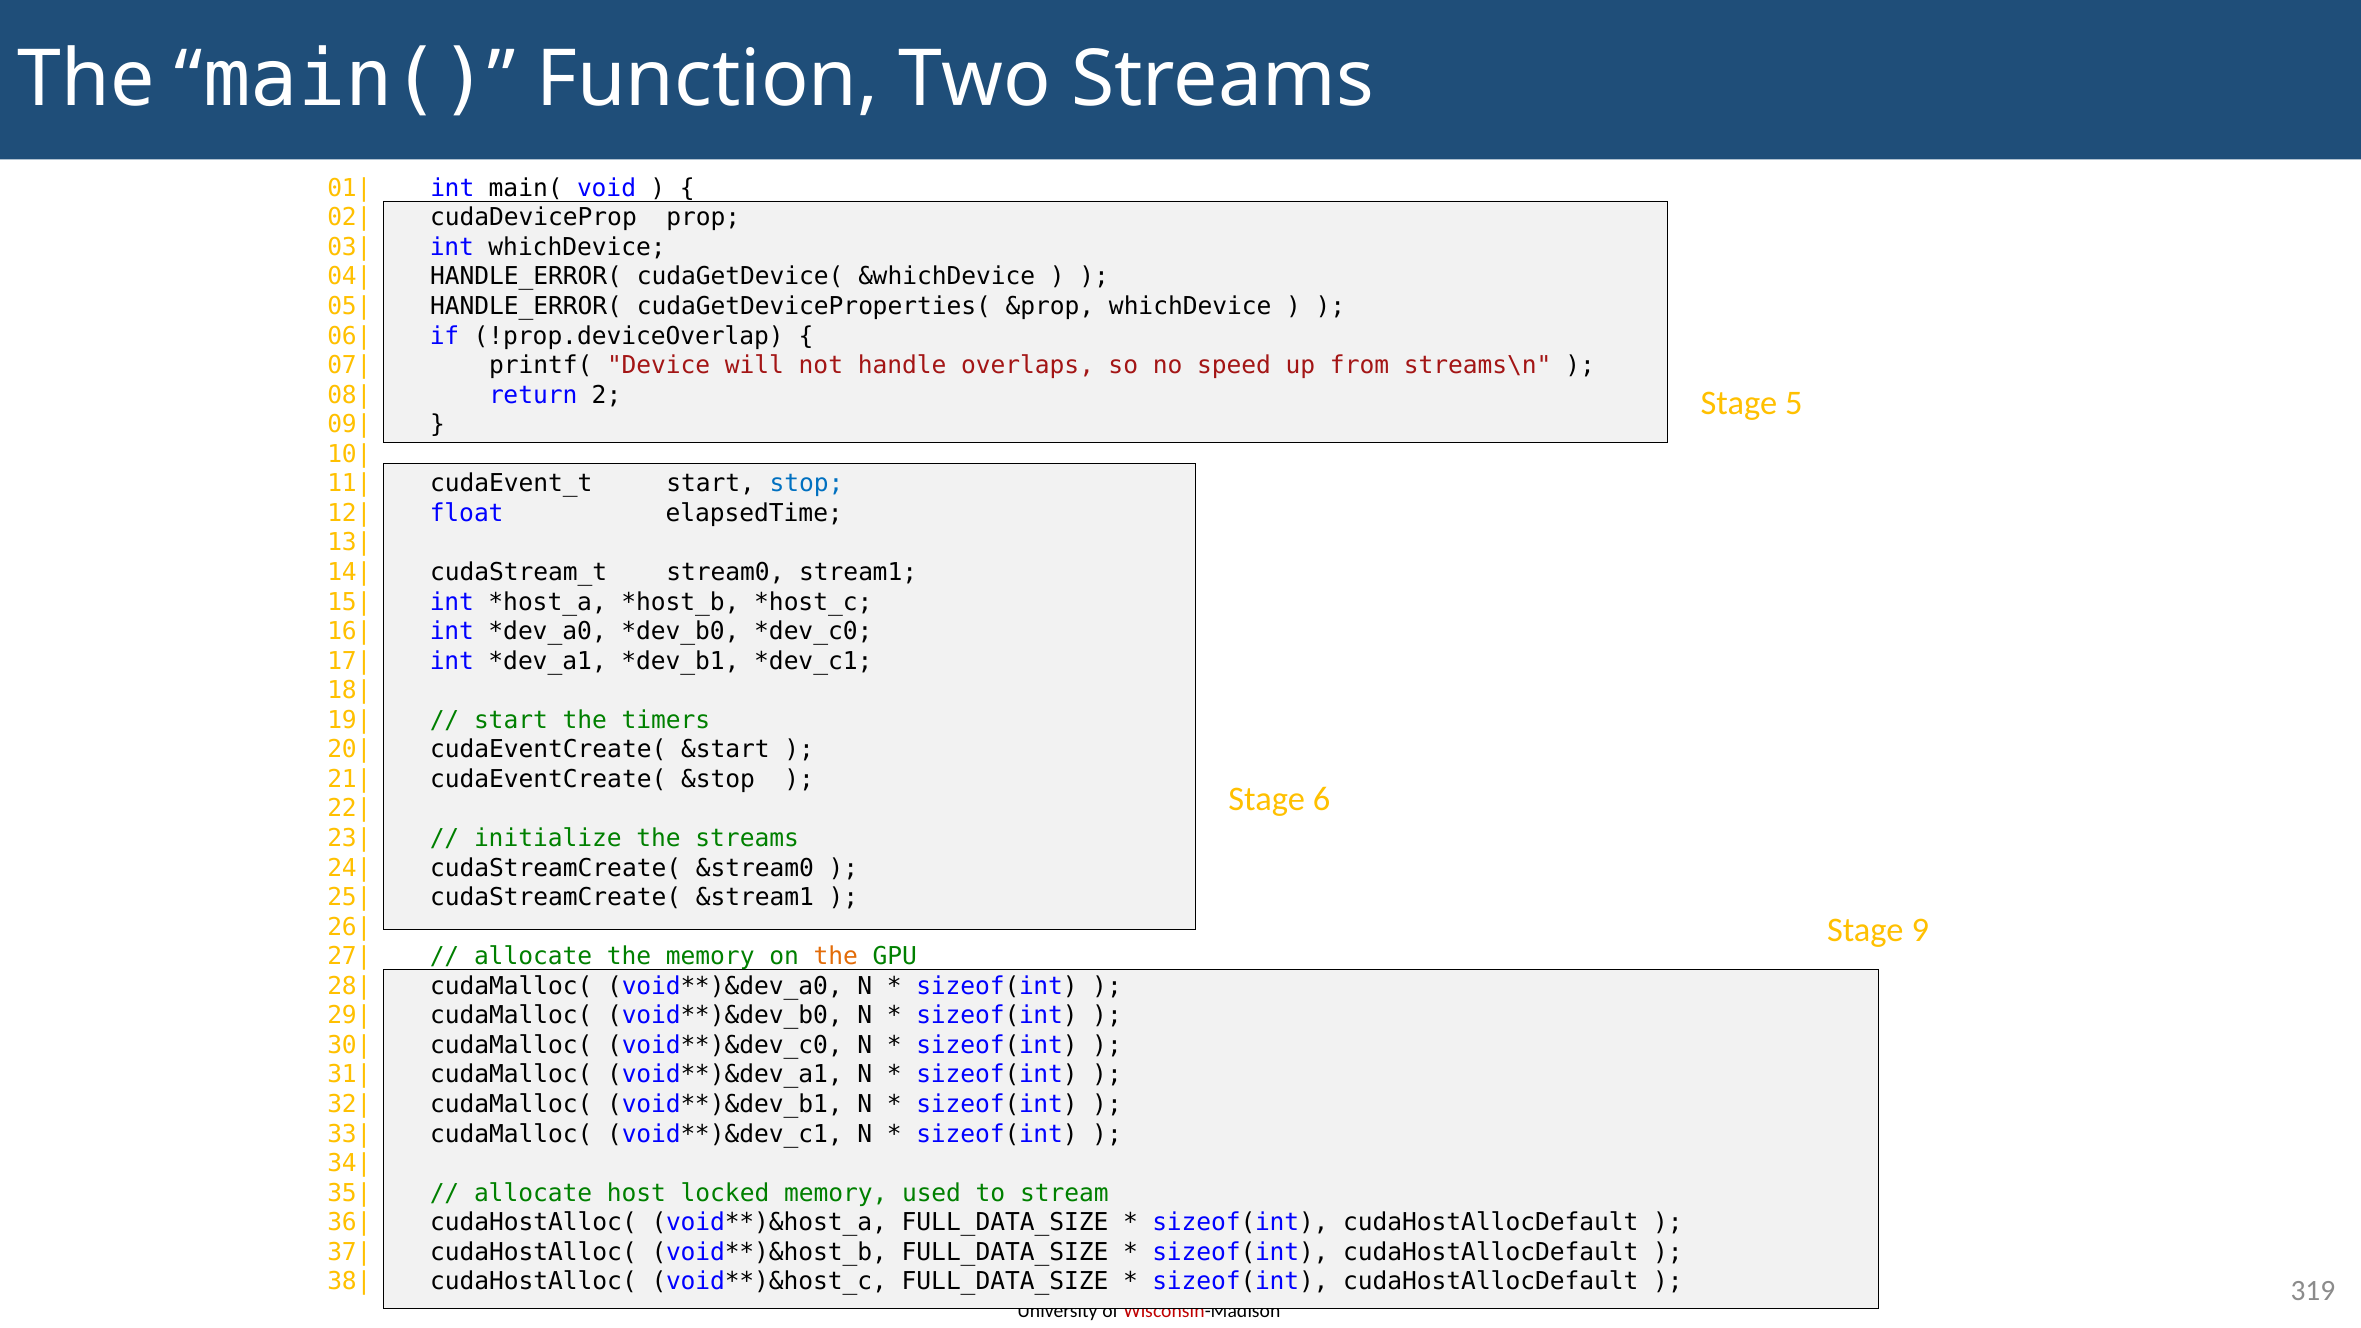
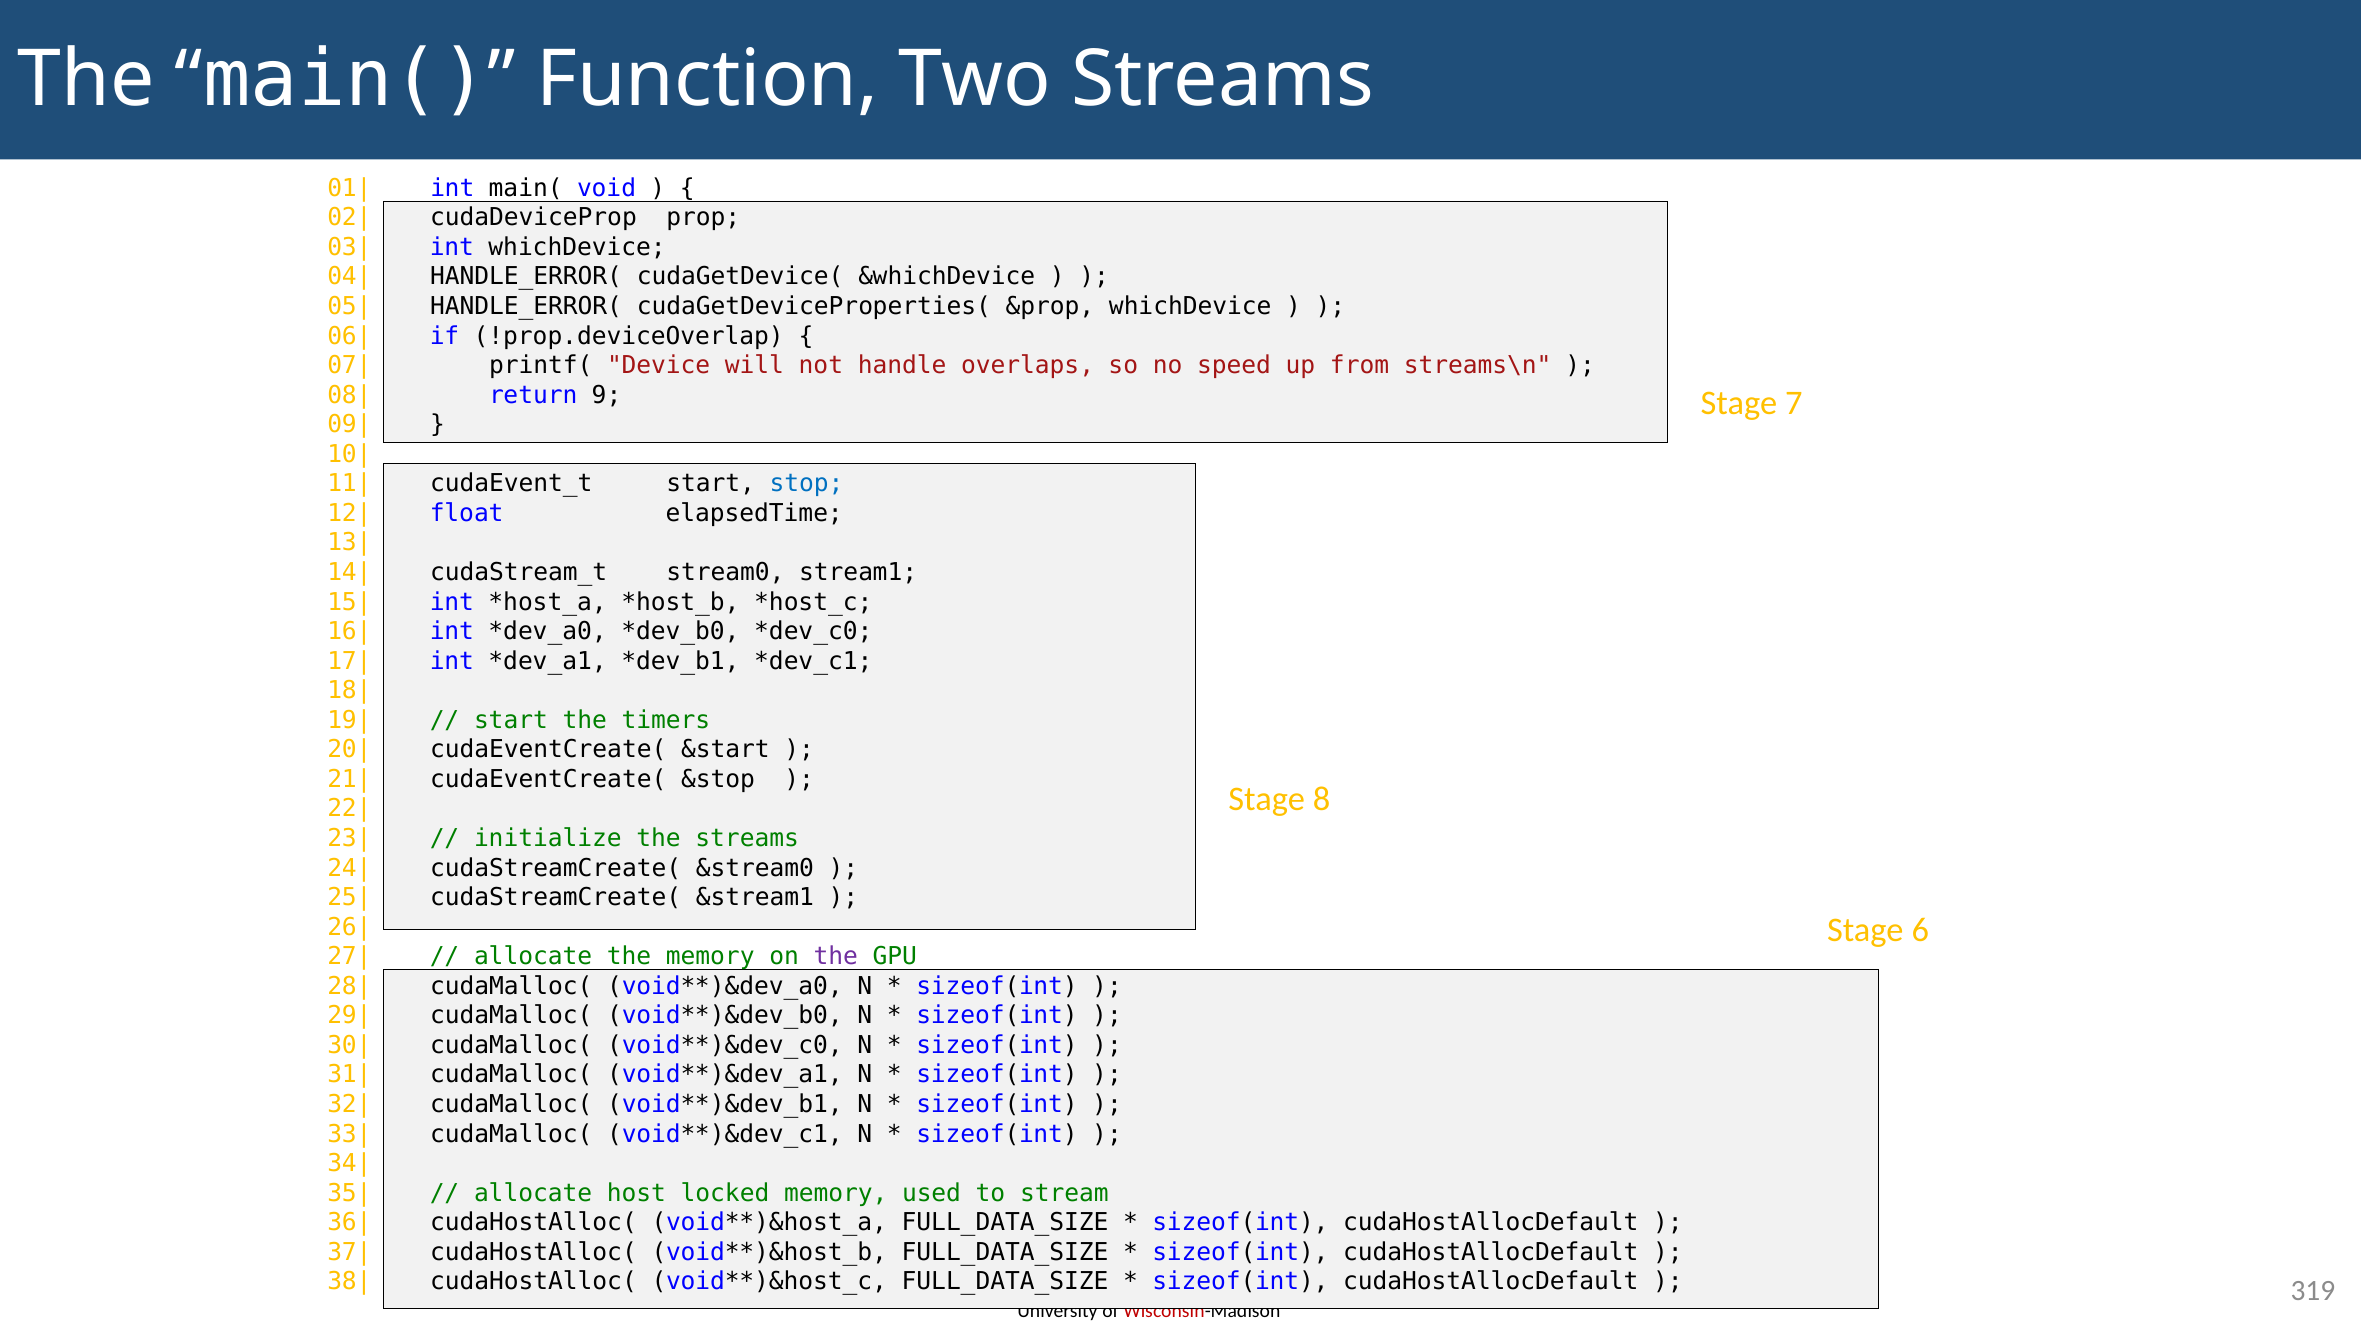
2: 2 -> 9 (607, 395)
5: 5 -> 7 (1794, 404)
6: 6 -> 8 (1322, 799)
9: 9 -> 6 (1920, 930)
the colour: orange -> purple (836, 957)
